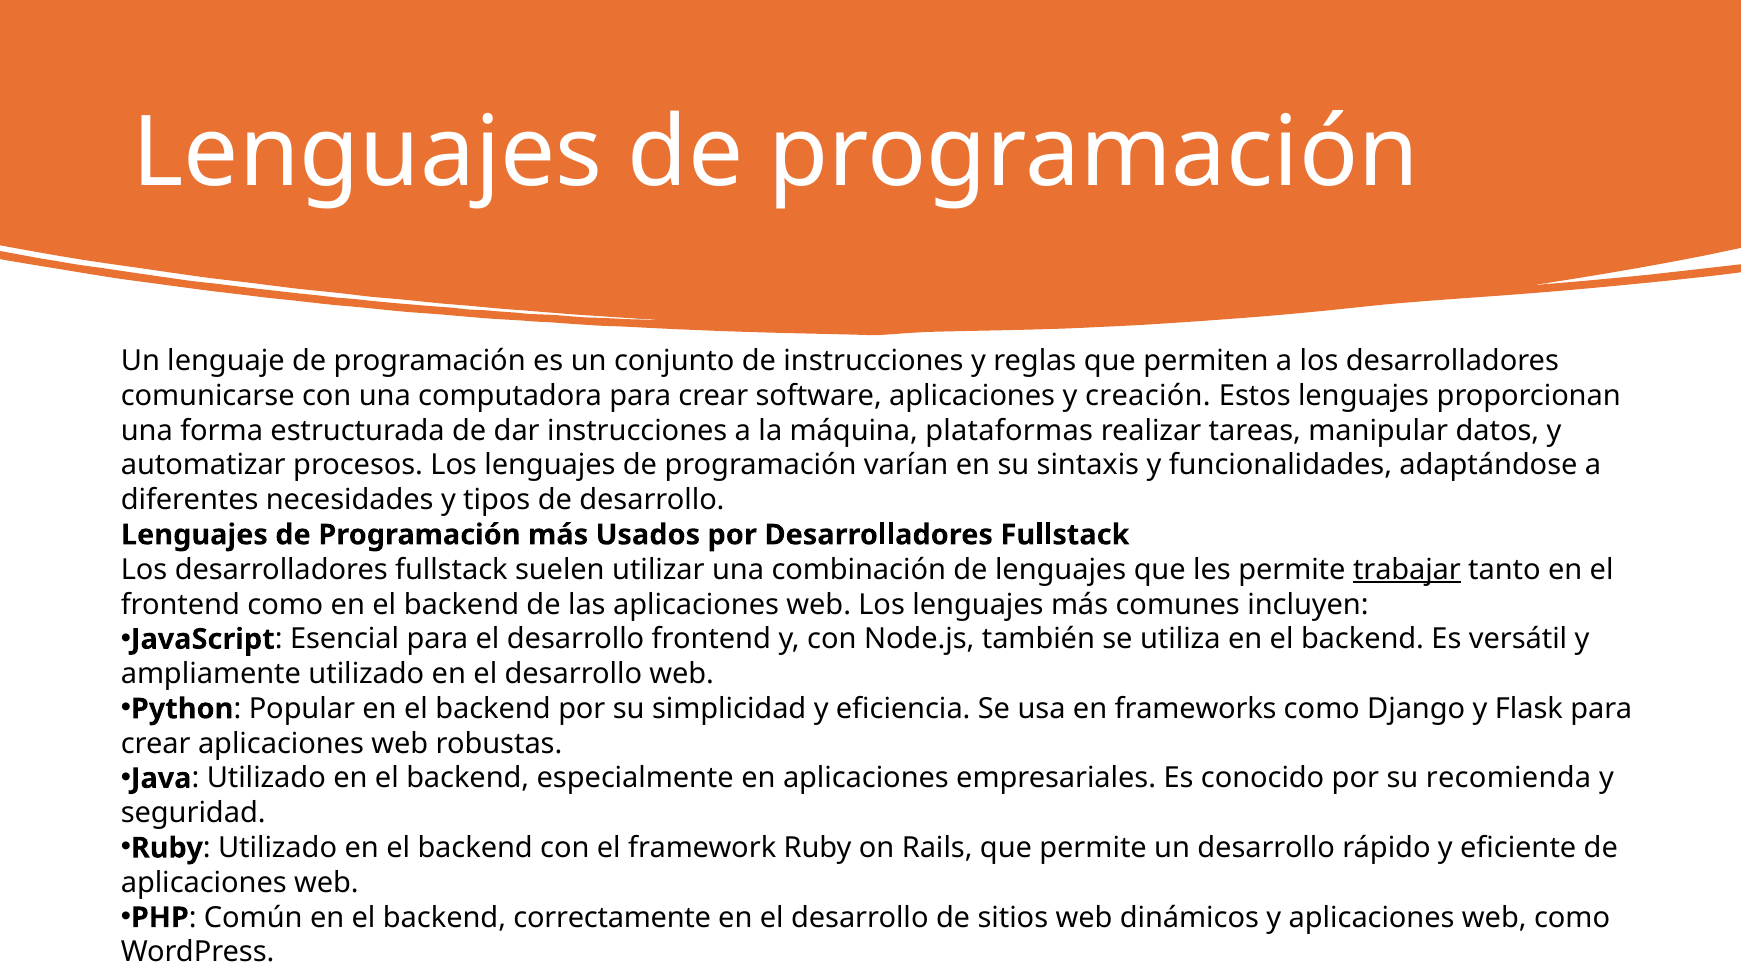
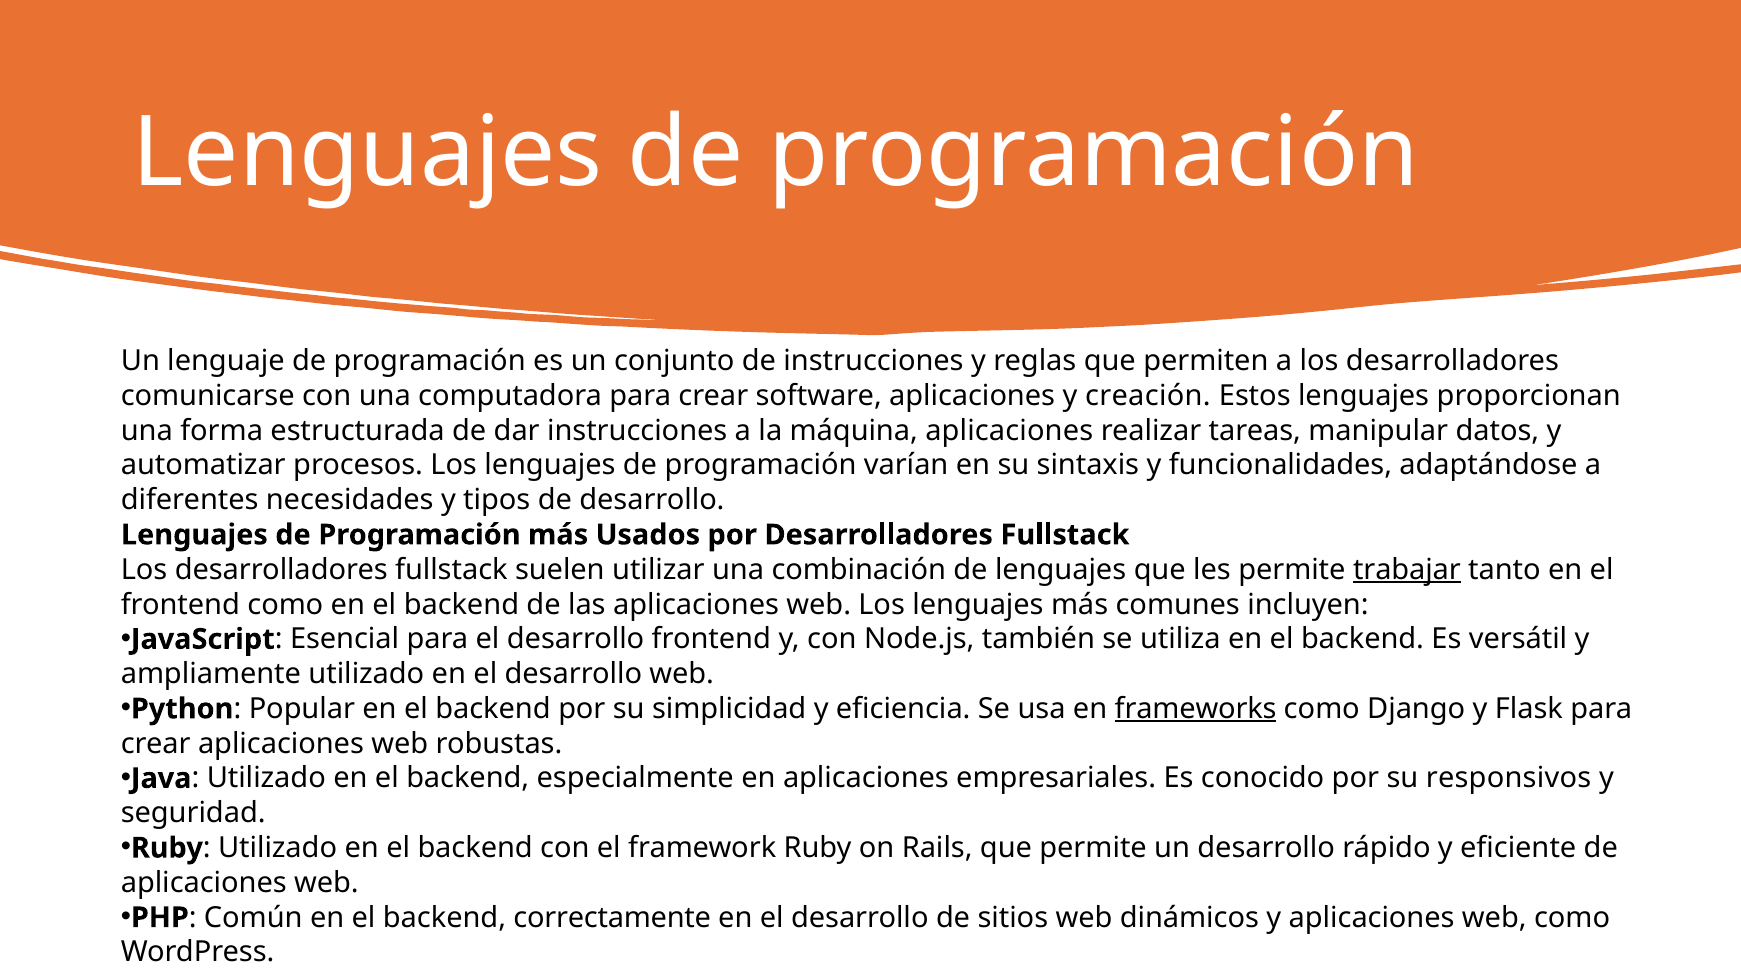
máquina plataformas: plataformas -> aplicaciones (1009, 431)
frameworks underline: none -> present (1196, 709)
recomienda: recomienda -> responsivos (1509, 779)
